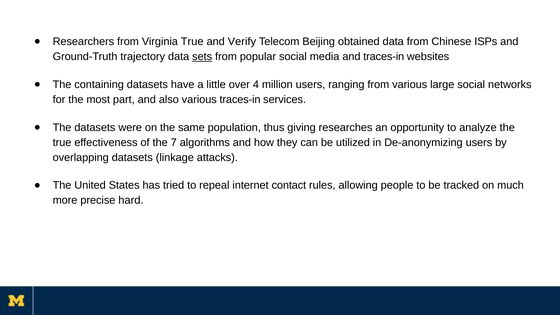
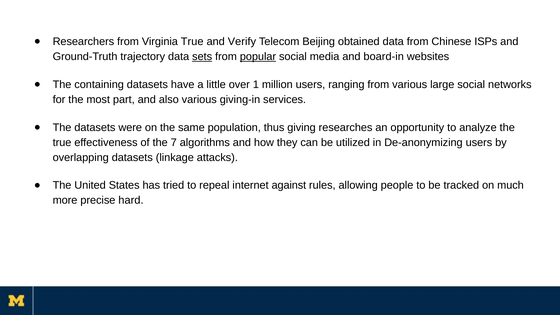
popular underline: none -> present (258, 57)
and traces-in: traces-in -> board-in (384, 57)
4: 4 -> 1 (256, 85)
various traces-in: traces-in -> giving-in (240, 100)
contact: contact -> against (289, 185)
